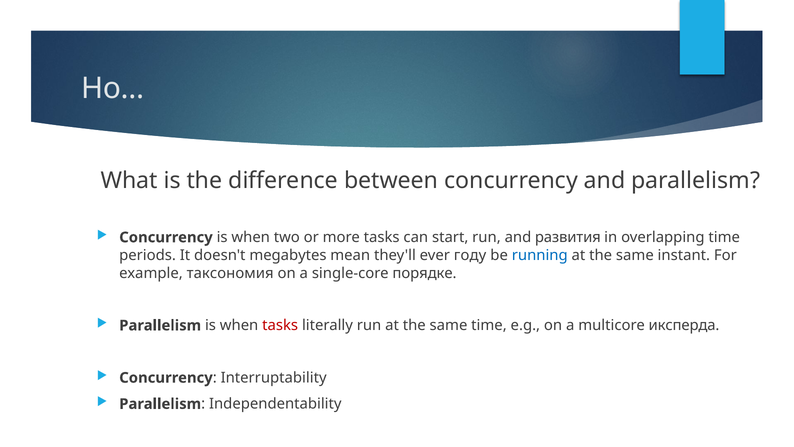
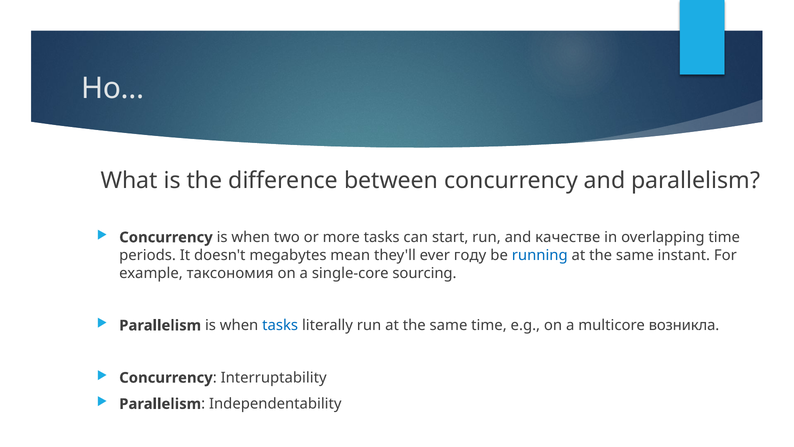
развития: развития -> качестве (568, 237)
порядке: порядке -> sourcing (424, 273)
tasks colour: red -> blue (280, 325)
иксперда: иксперда -> возникла (684, 325)
